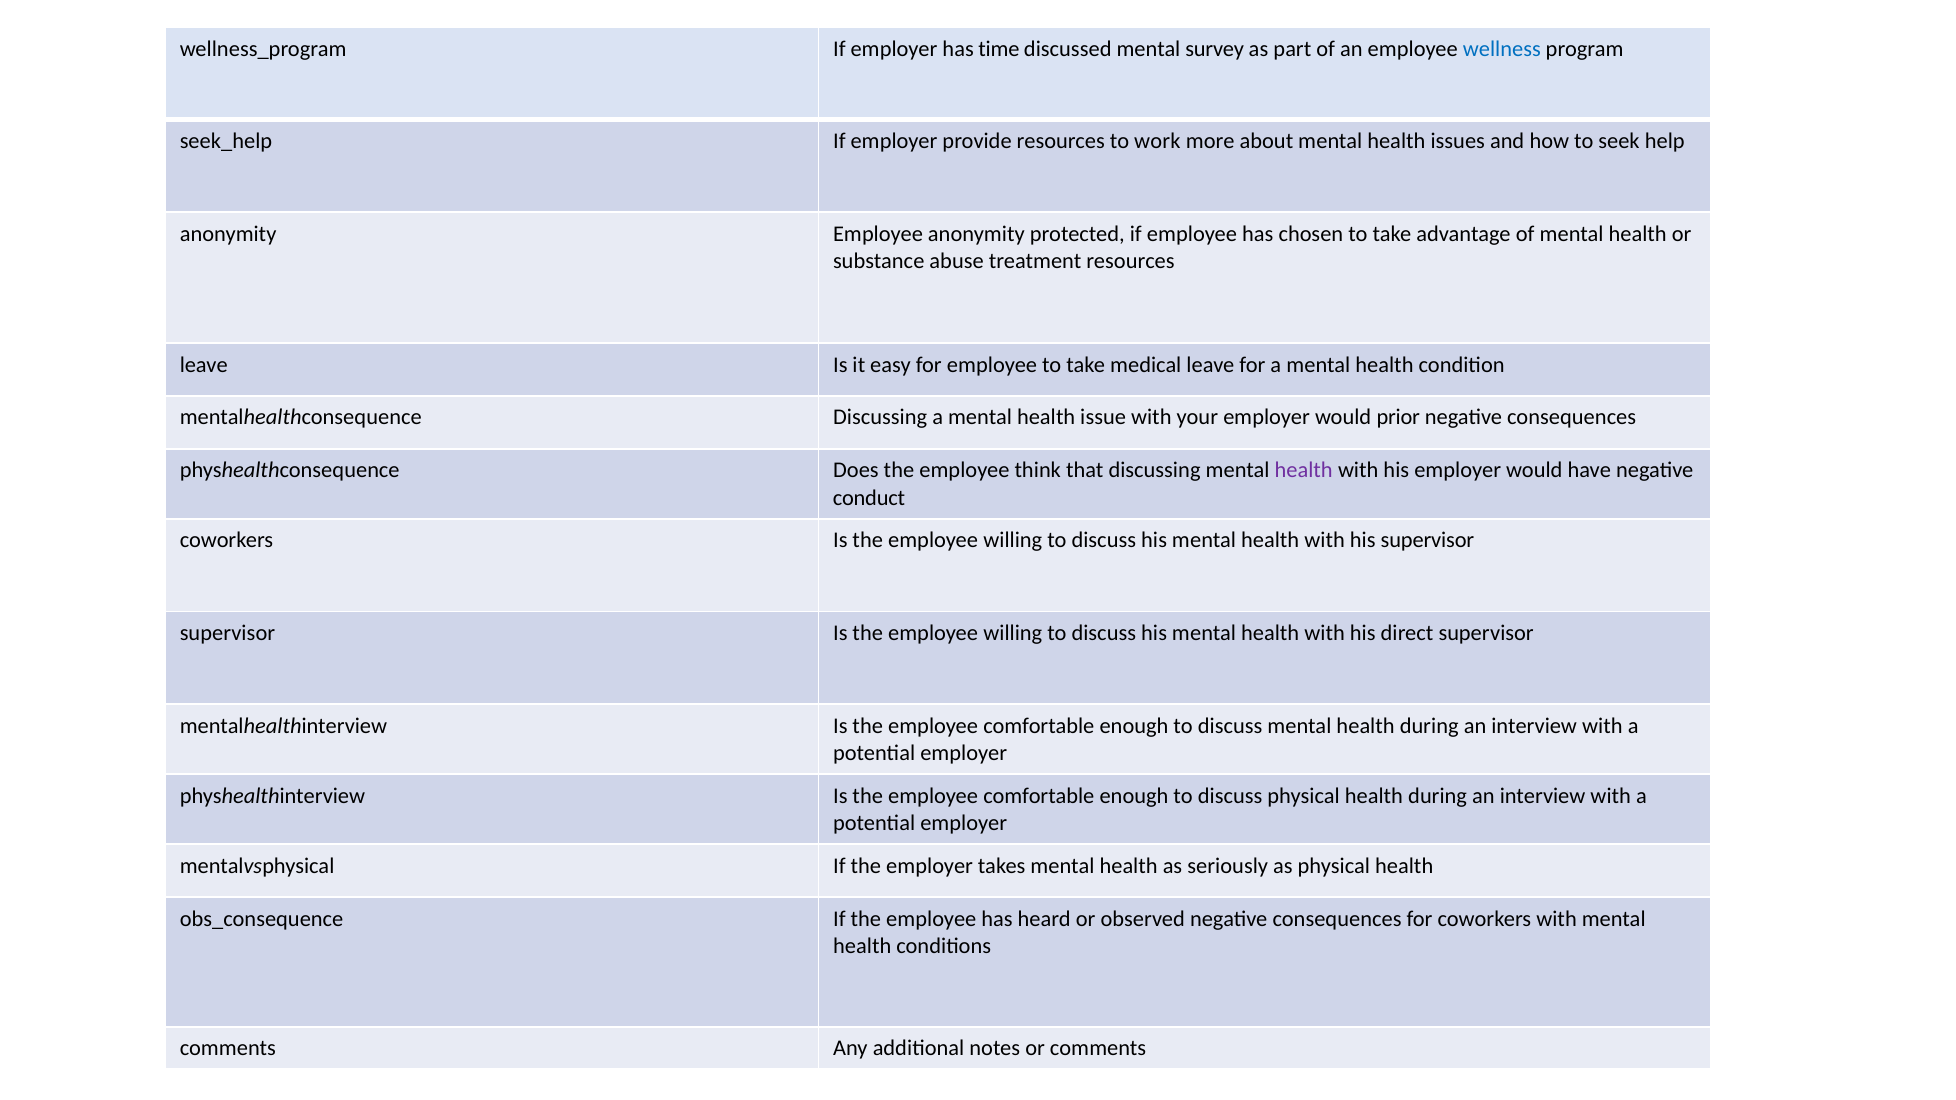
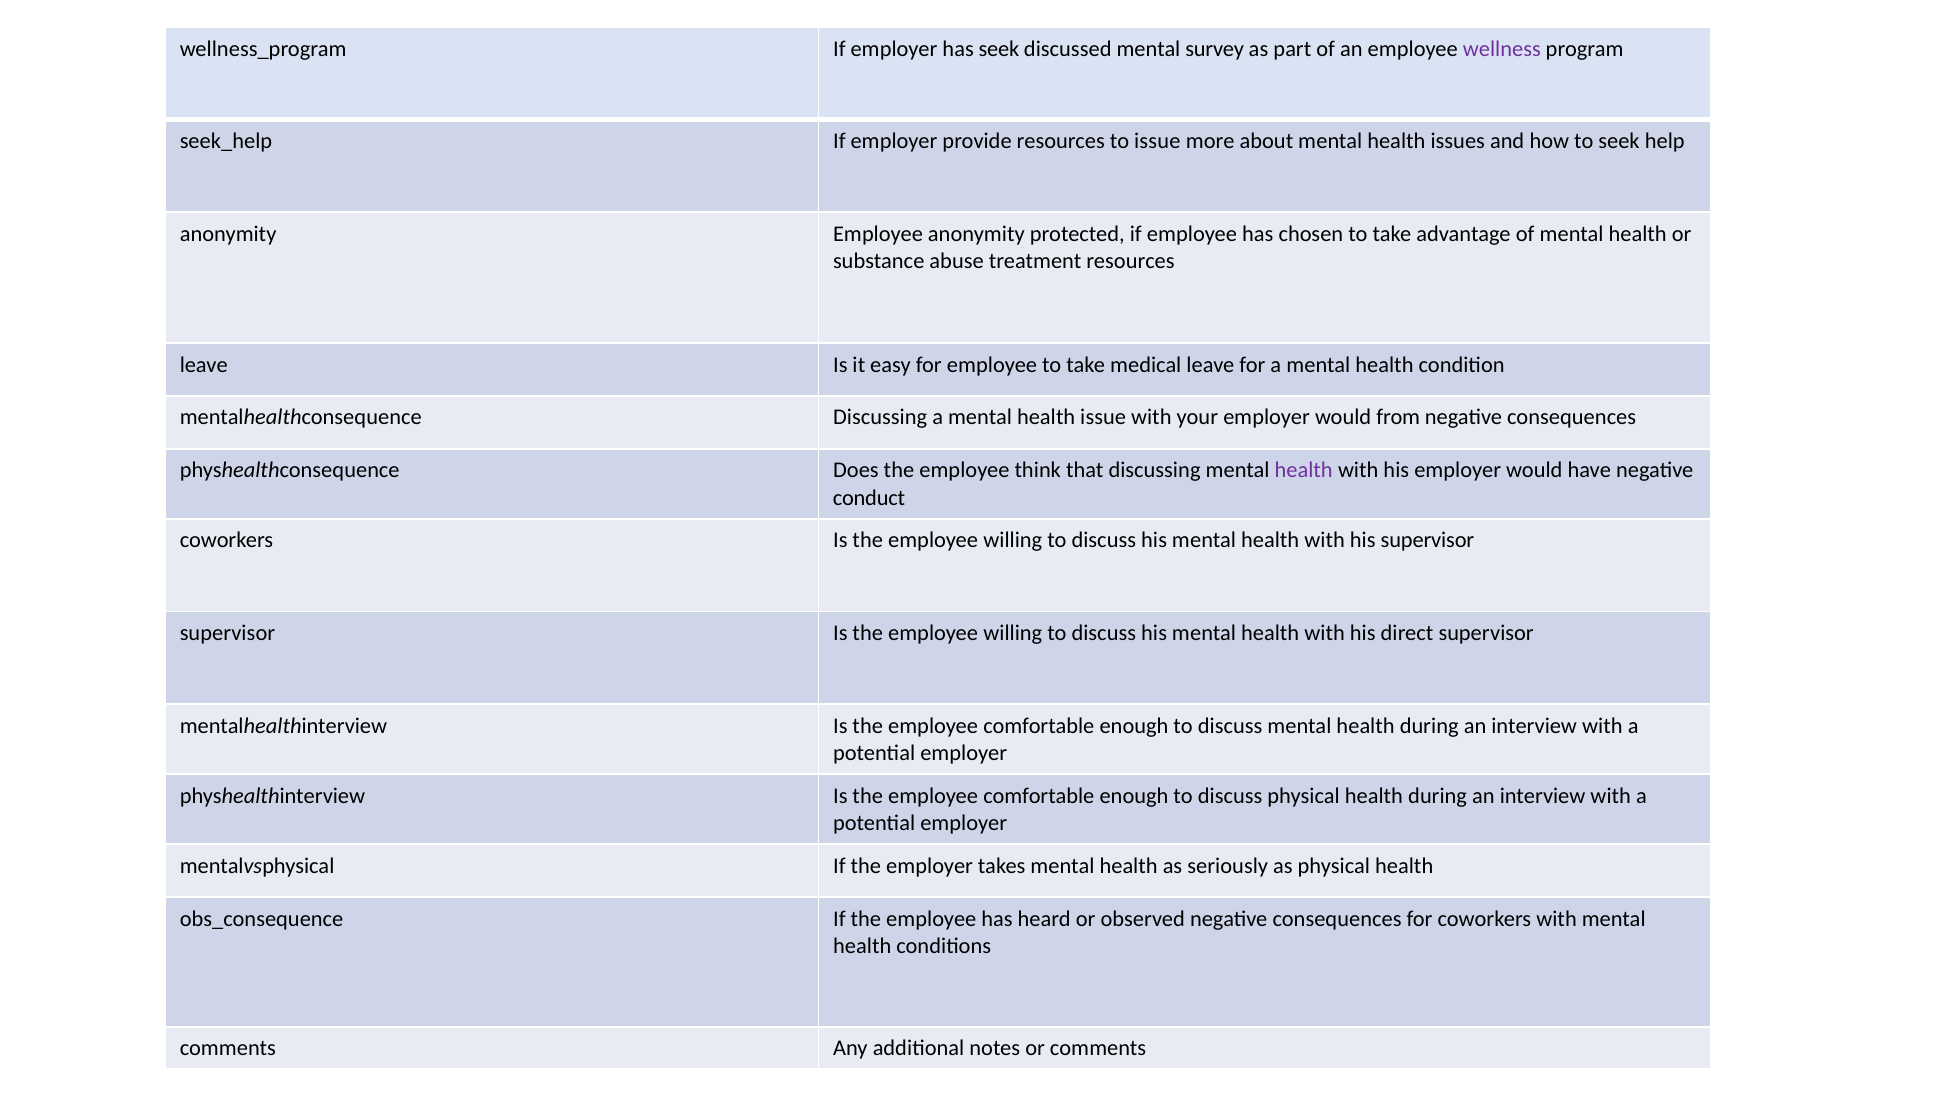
has time: time -> seek (999, 49)
wellness colour: blue -> purple (1502, 49)
to work: work -> issue (1157, 141)
prior: prior -> from (1398, 418)
